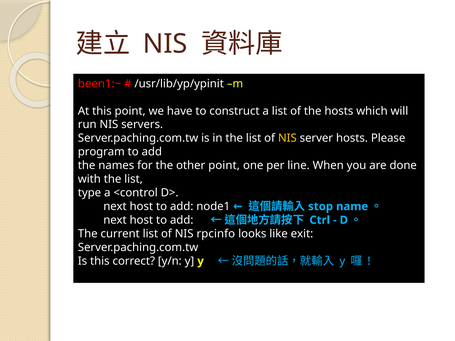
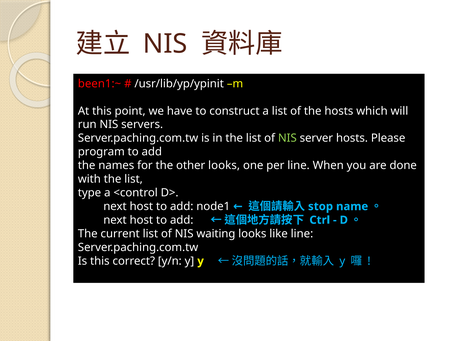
NIS colour: yellow -> light green (287, 138)
other point: point -> looks (224, 166)
rpcinfo: rpcinfo -> waiting (216, 234)
like exit: exit -> line (302, 234)
